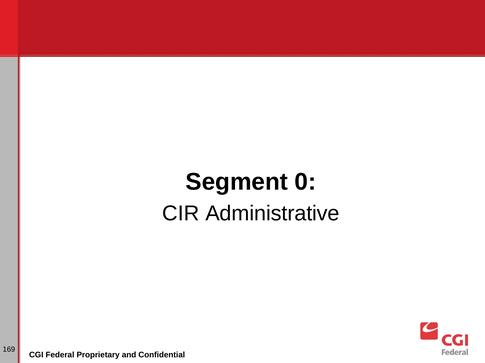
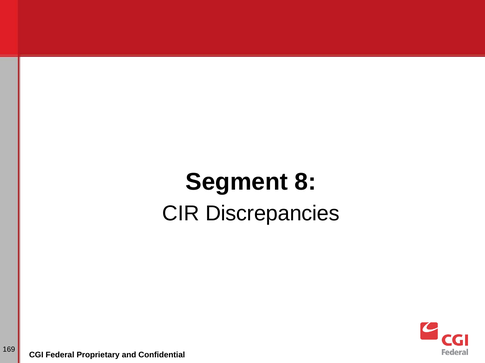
0: 0 -> 8 (305, 182)
Administrative: Administrative -> Discrepancies (273, 214)
